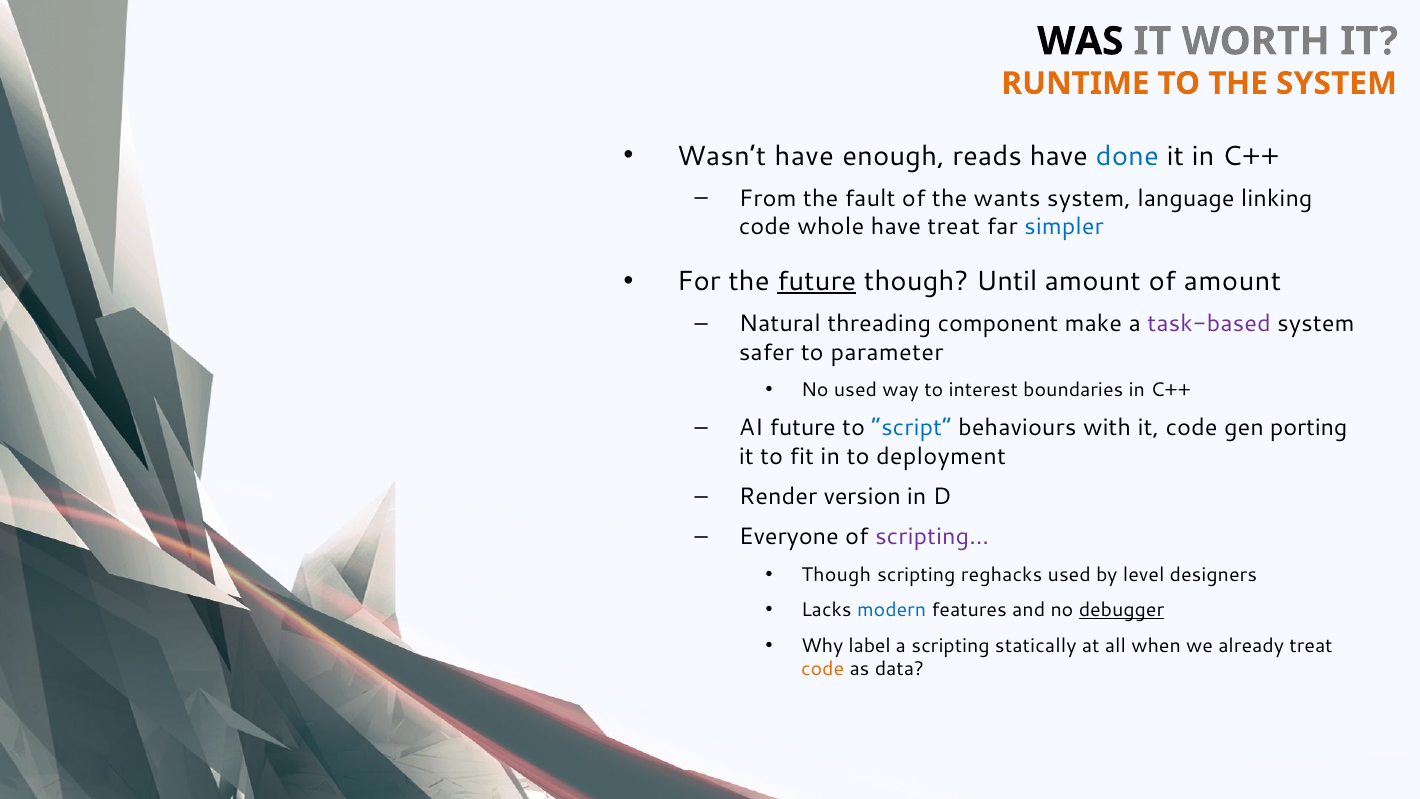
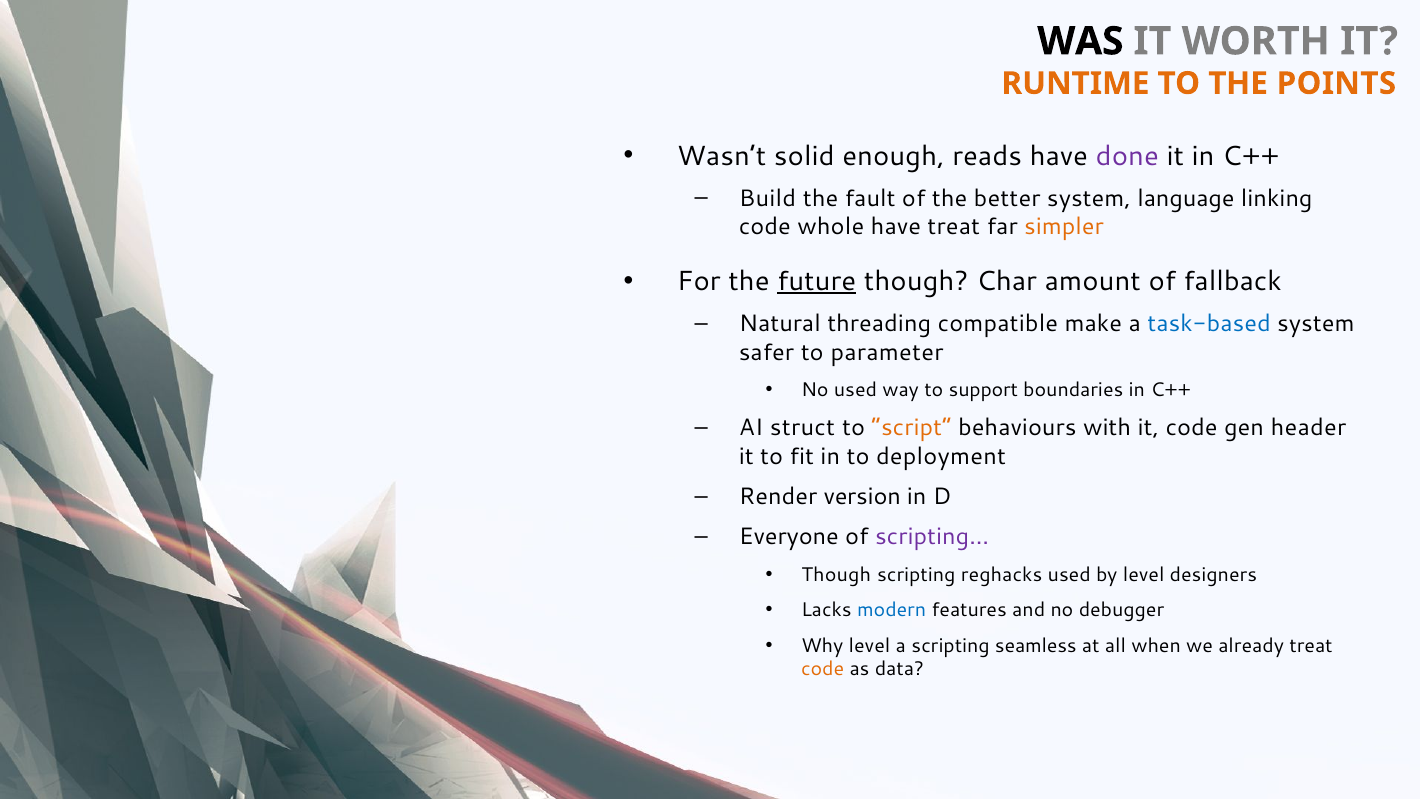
THE SYSTEM: SYSTEM -> POINTS (1336, 83)
Wasn’t have: have -> solid (804, 156)
done colour: blue -> purple (1127, 156)
From: From -> Build (768, 198)
wants: wants -> better (1007, 198)
simpler colour: blue -> orange (1064, 227)
Until: Until -> Char (1007, 281)
of amount: amount -> fallback (1233, 281)
component: component -> compatible (998, 324)
task-based colour: purple -> blue (1209, 324)
interest: interest -> support (983, 390)
AI future: future -> struct (803, 428)
script colour: blue -> orange (912, 428)
porting: porting -> header (1309, 428)
debugger underline: present -> none (1122, 610)
Why label: label -> level (869, 646)
statically: statically -> seamless (1036, 646)
